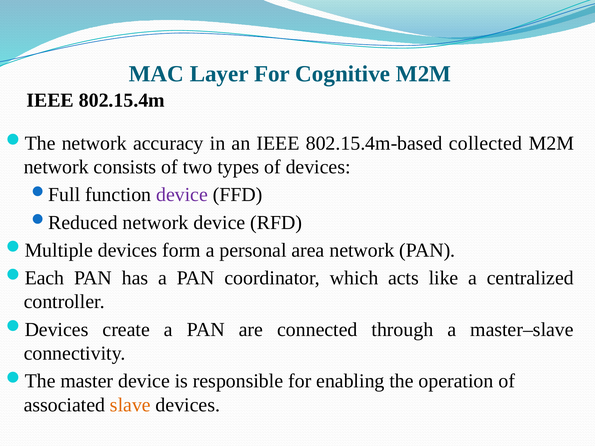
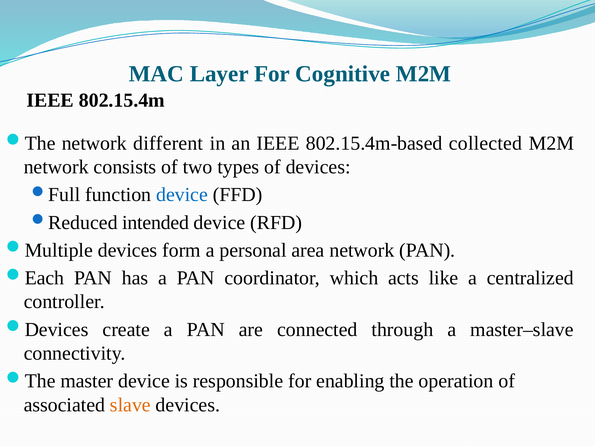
accuracy: accuracy -> different (168, 143)
device colour: purple -> blue (182, 195)
network: network -> intended (156, 223)
